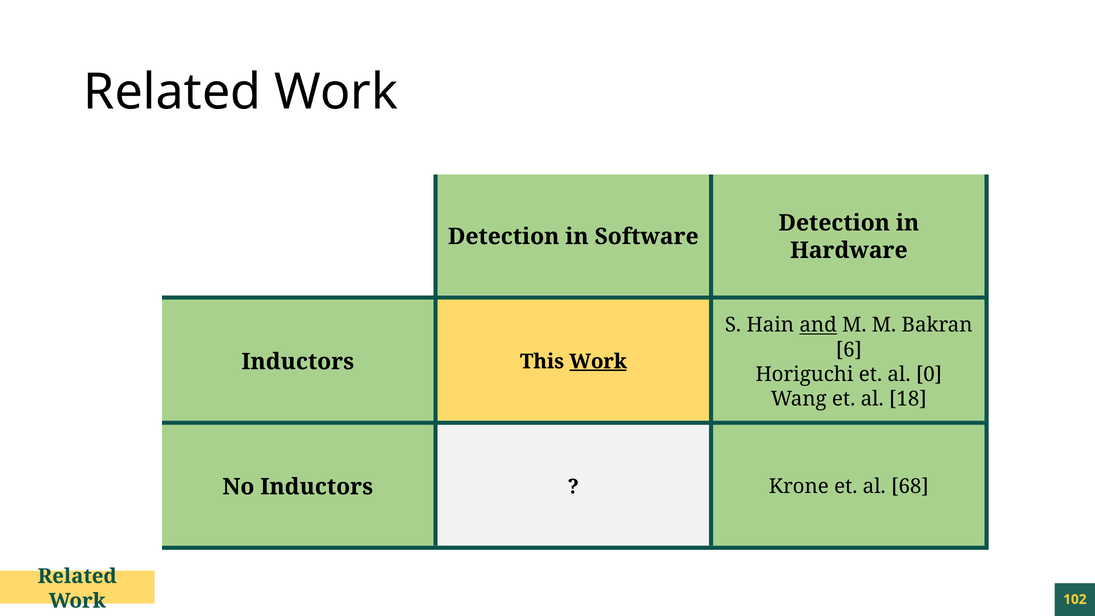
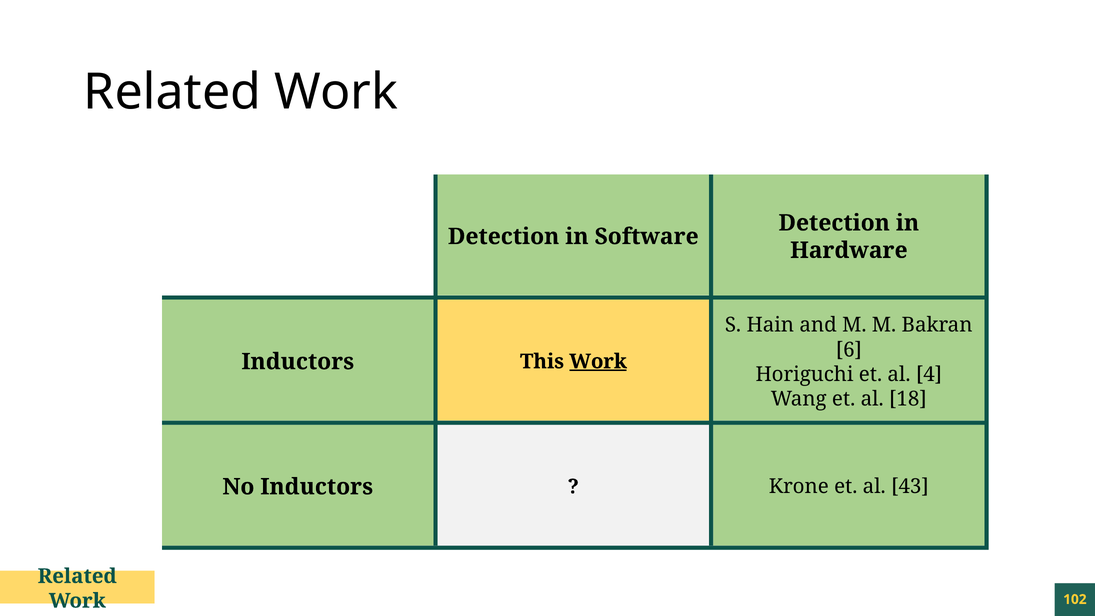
and underline: present -> none (818, 325)
0: 0 -> 4 (929, 374)
68: 68 -> 43 (910, 487)
